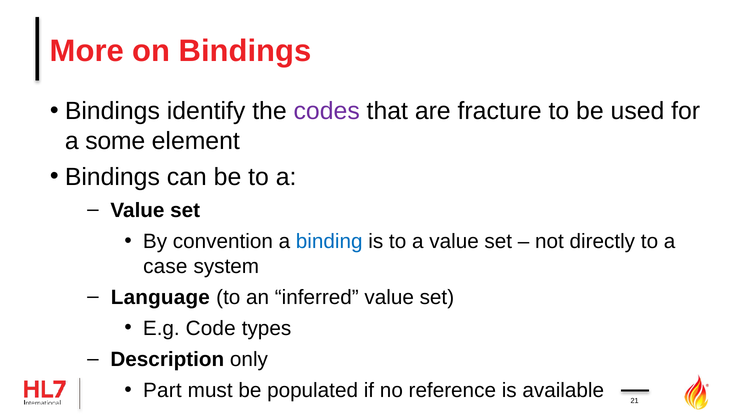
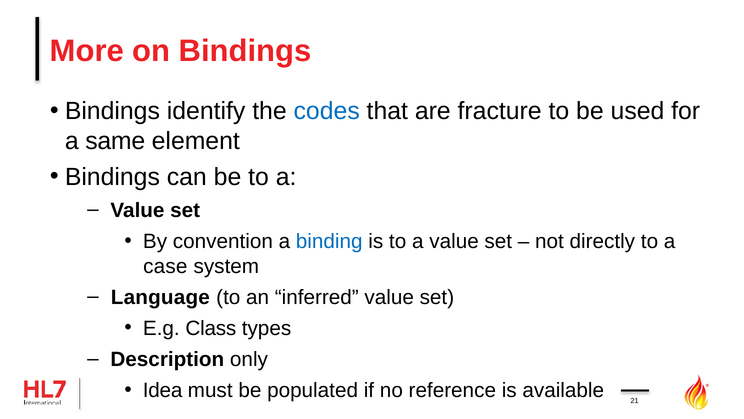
codes colour: purple -> blue (327, 111)
some: some -> same (115, 141)
Code: Code -> Class (211, 328)
Part: Part -> Idea (163, 390)
